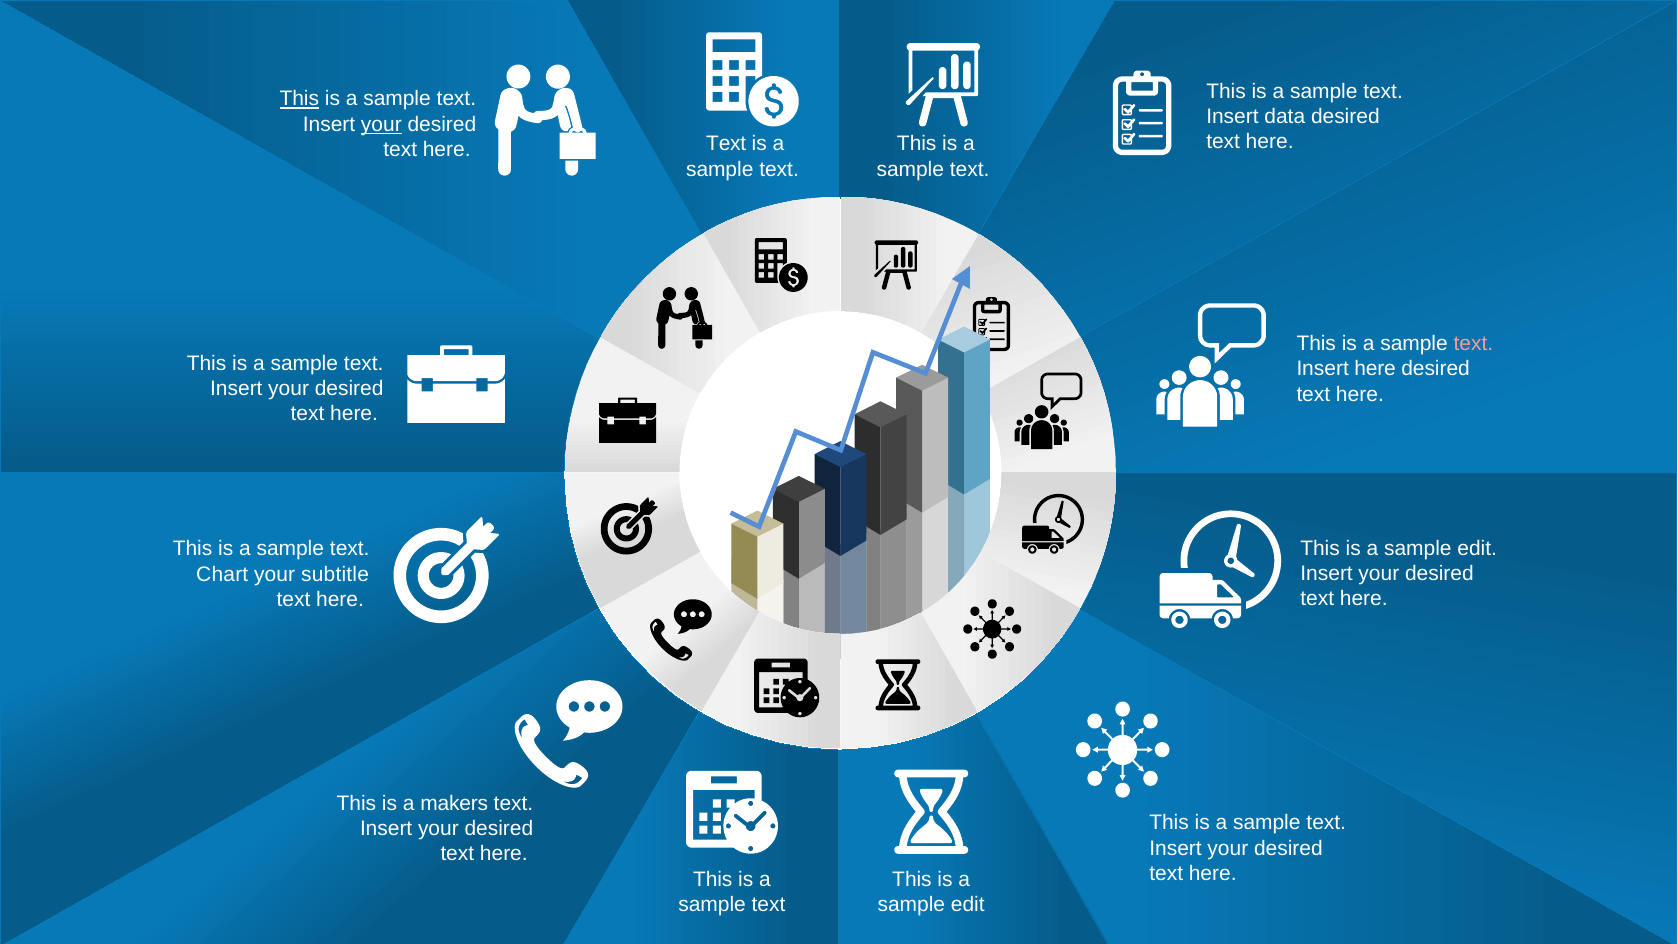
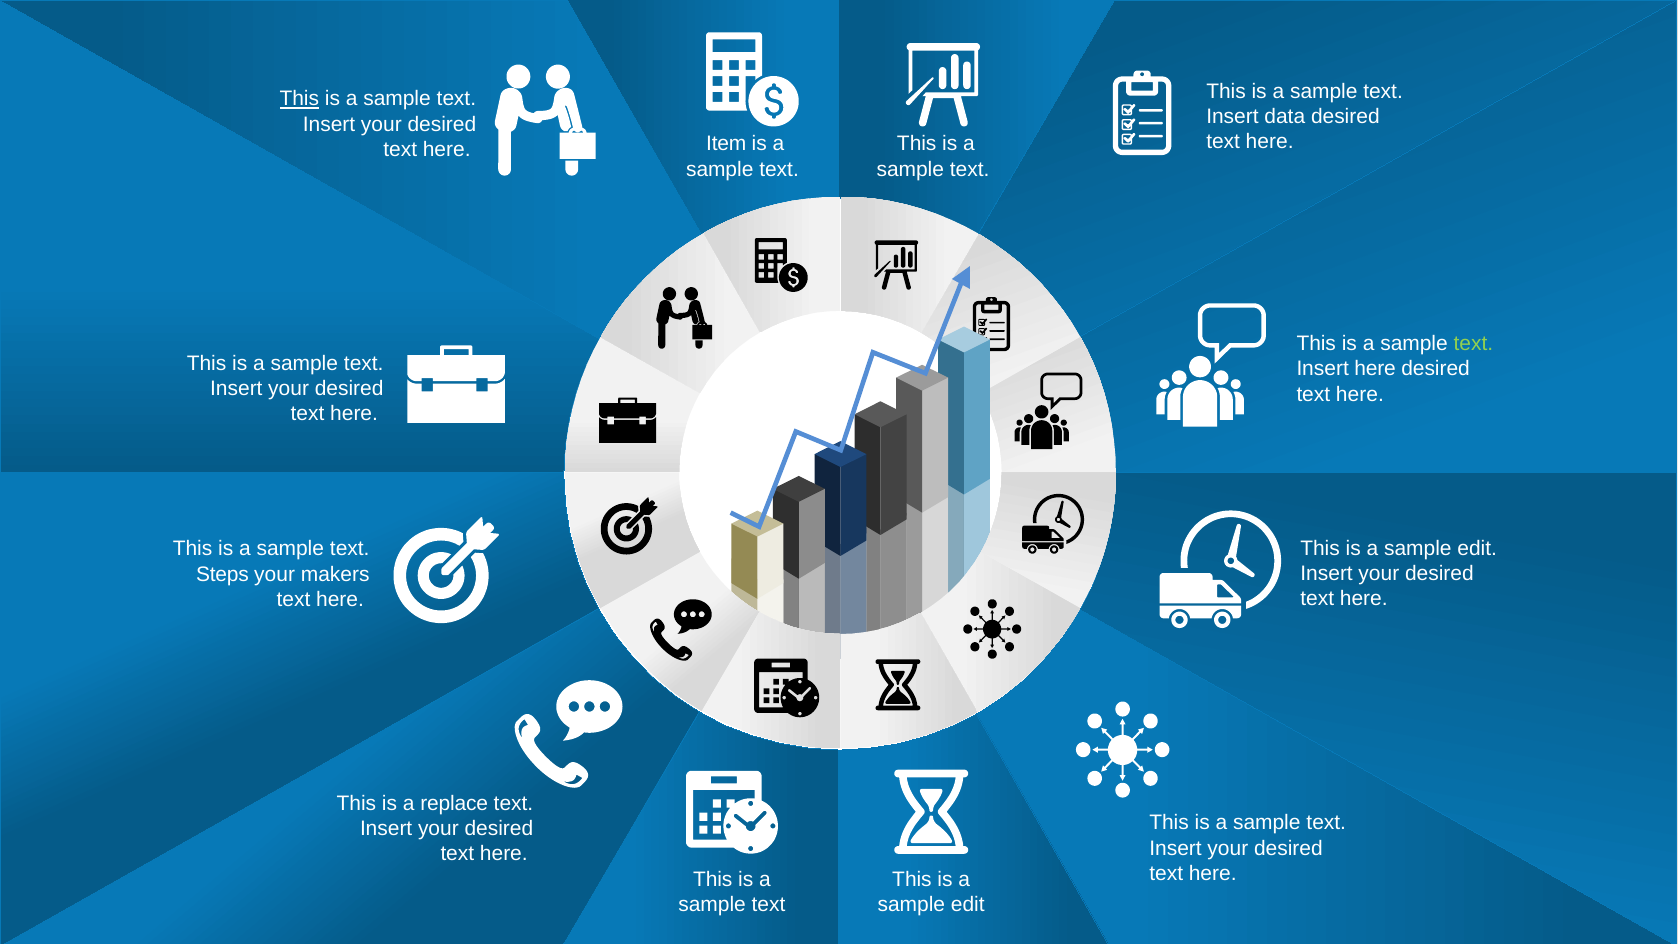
your underline: present -> none (381, 124)
Text: Text -> Item (726, 144)
text colour: pink -> light green (1473, 344)
Chart: Chart -> Steps (222, 574)
subtitle: subtitle -> makers (335, 574)
makers: makers -> replace (454, 803)
